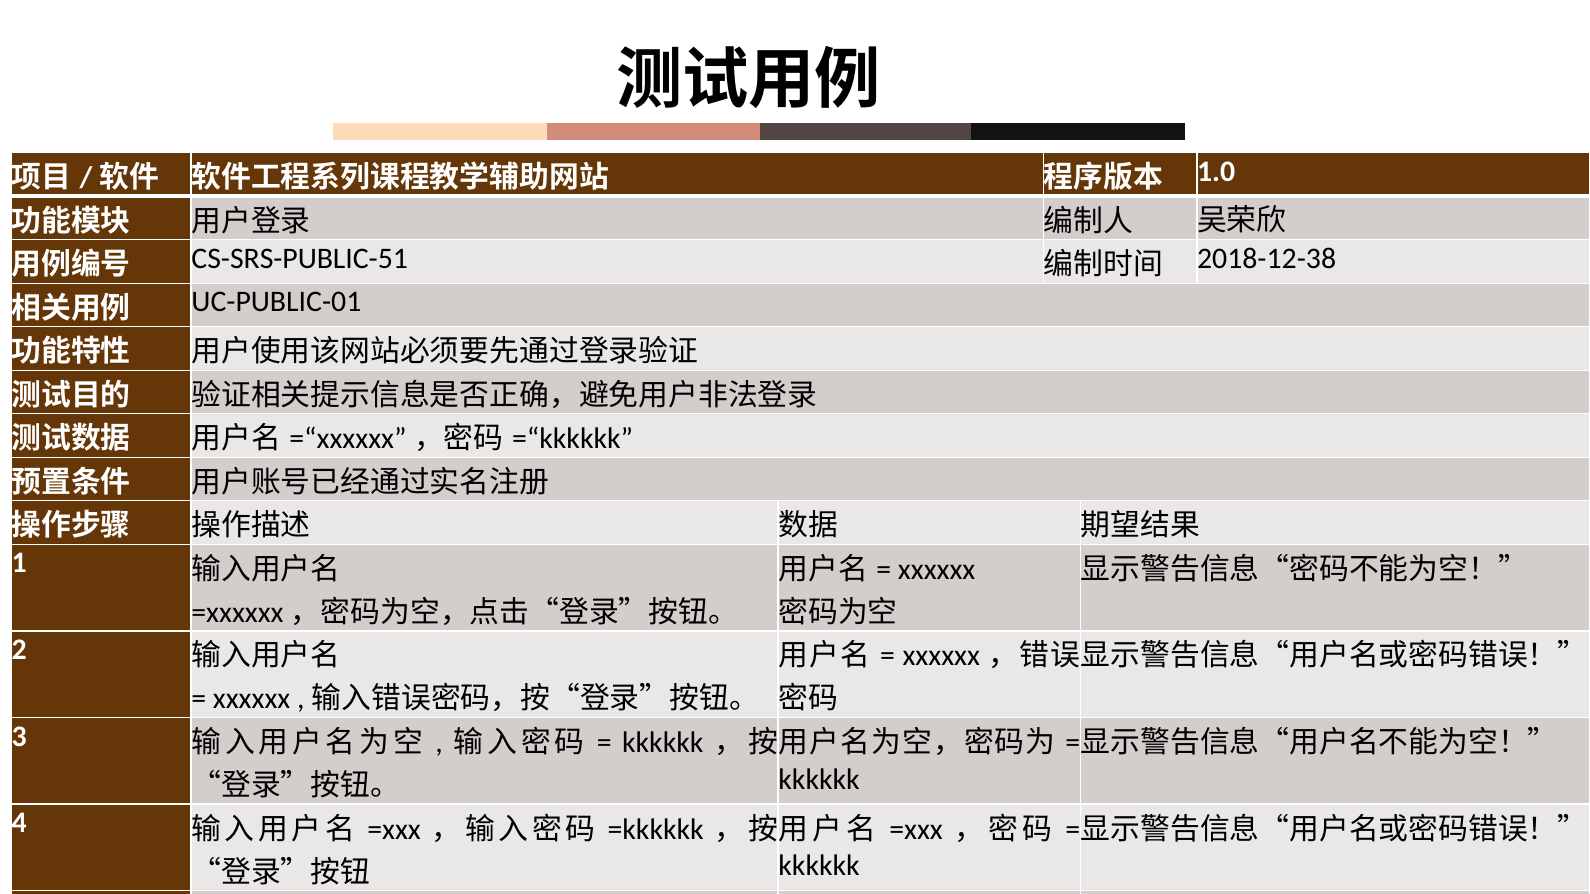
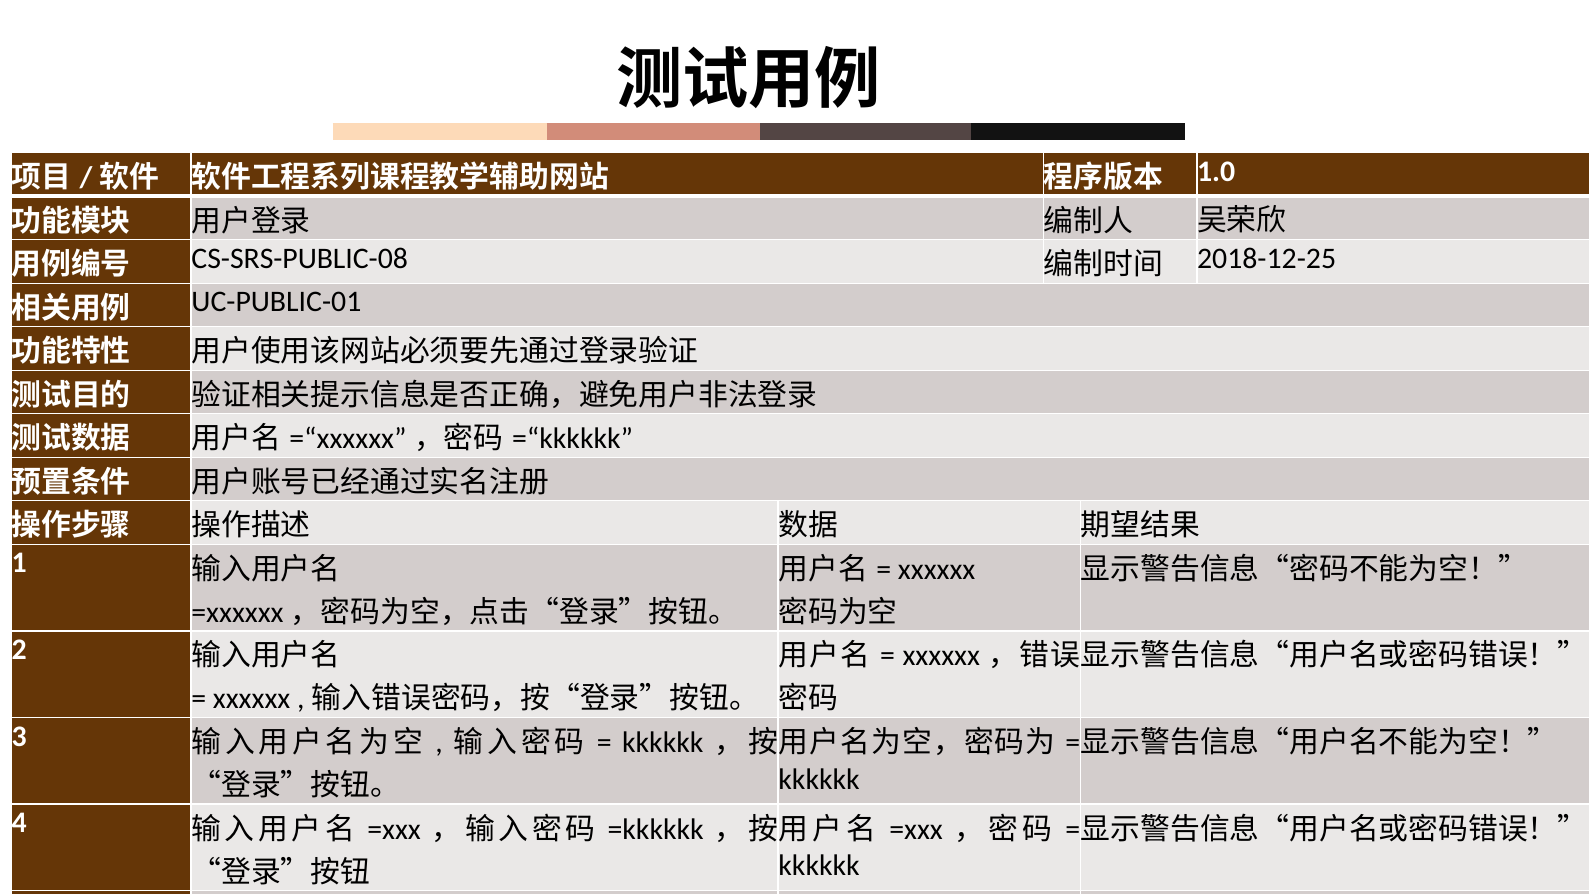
CS-SRS-PUBLIC-51: CS-SRS-PUBLIC-51 -> CS-SRS-PUBLIC-08 (300, 259)
2018-12-38: 2018-12-38 -> 2018-12-25 (1267, 258)
